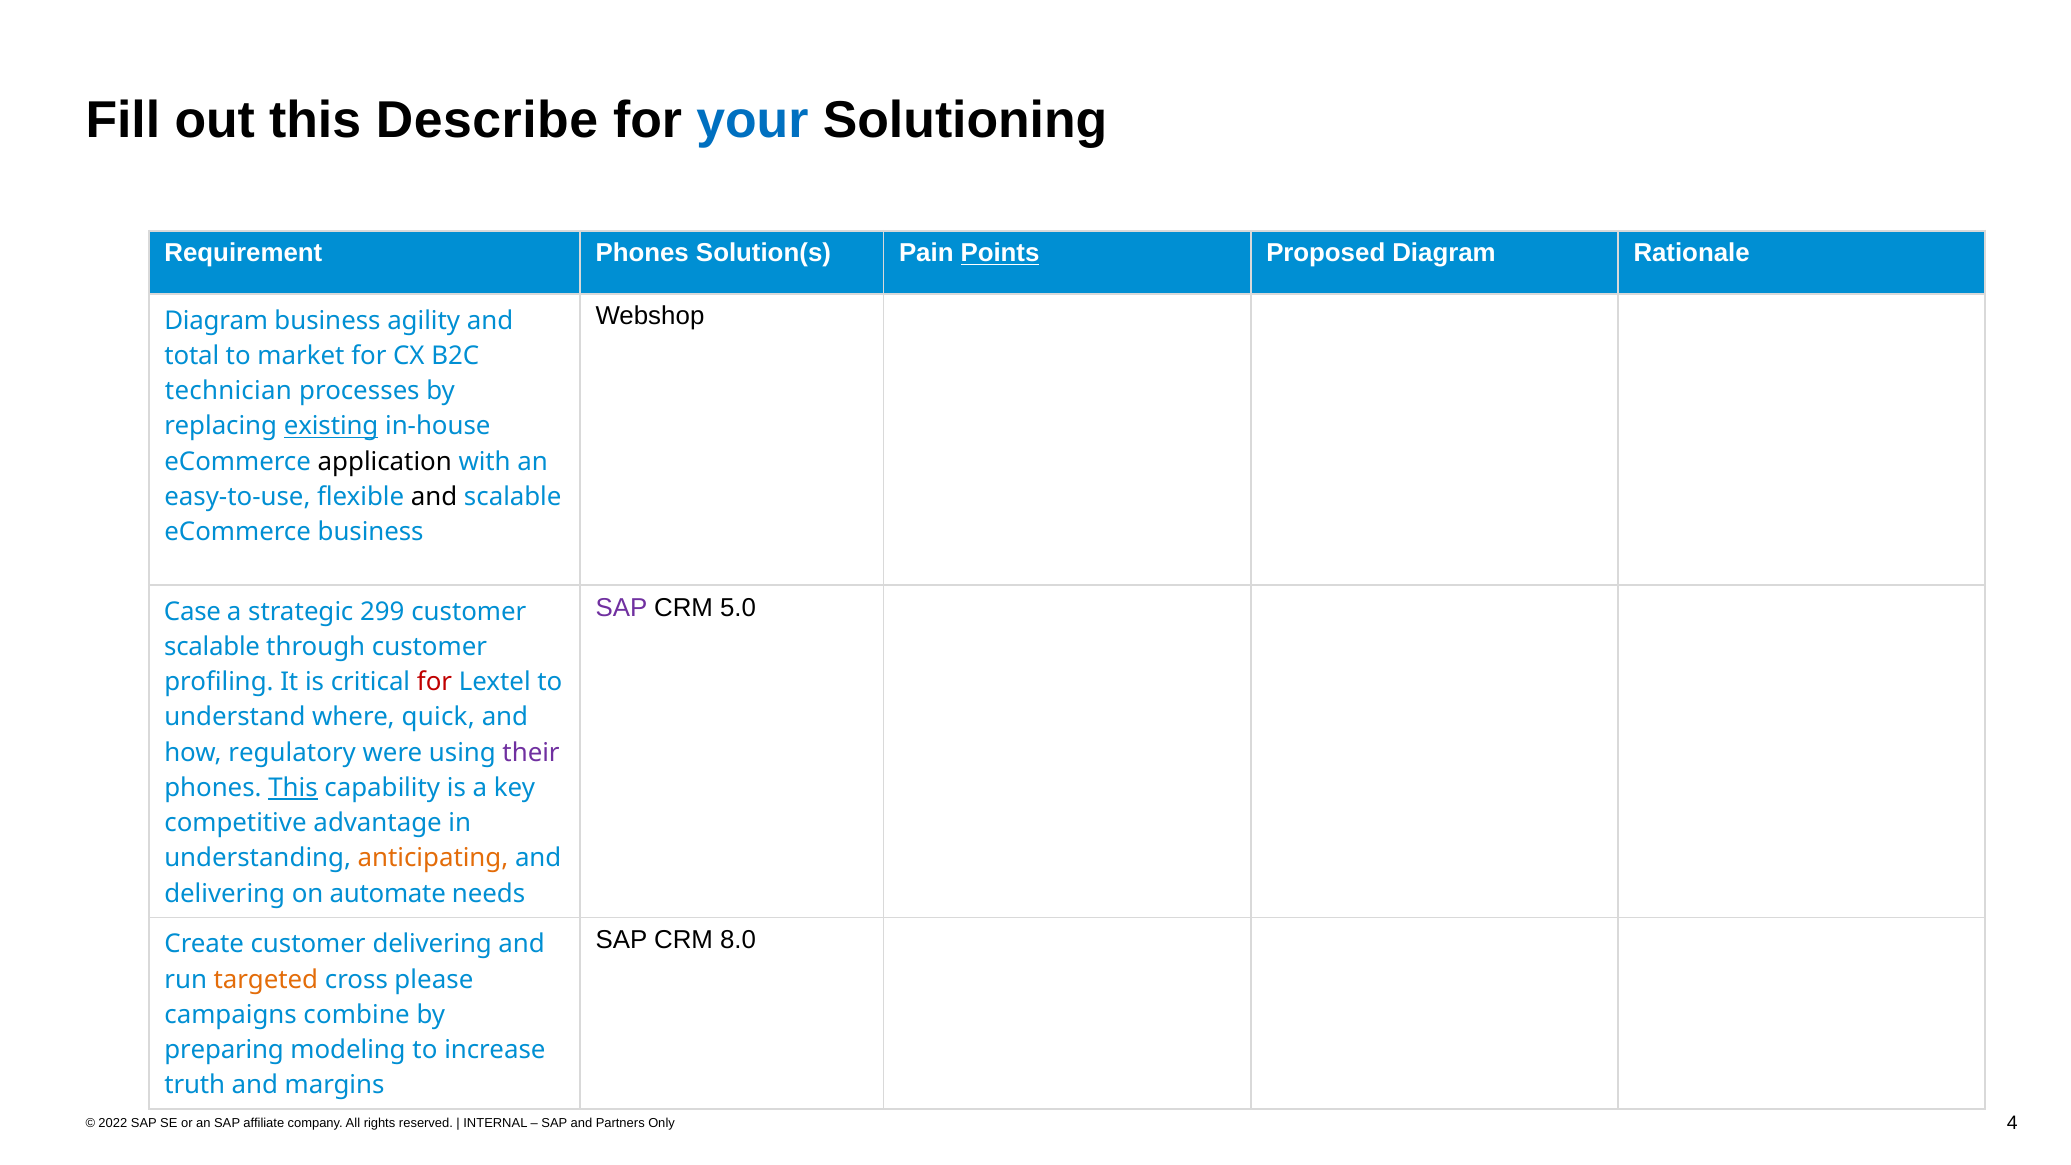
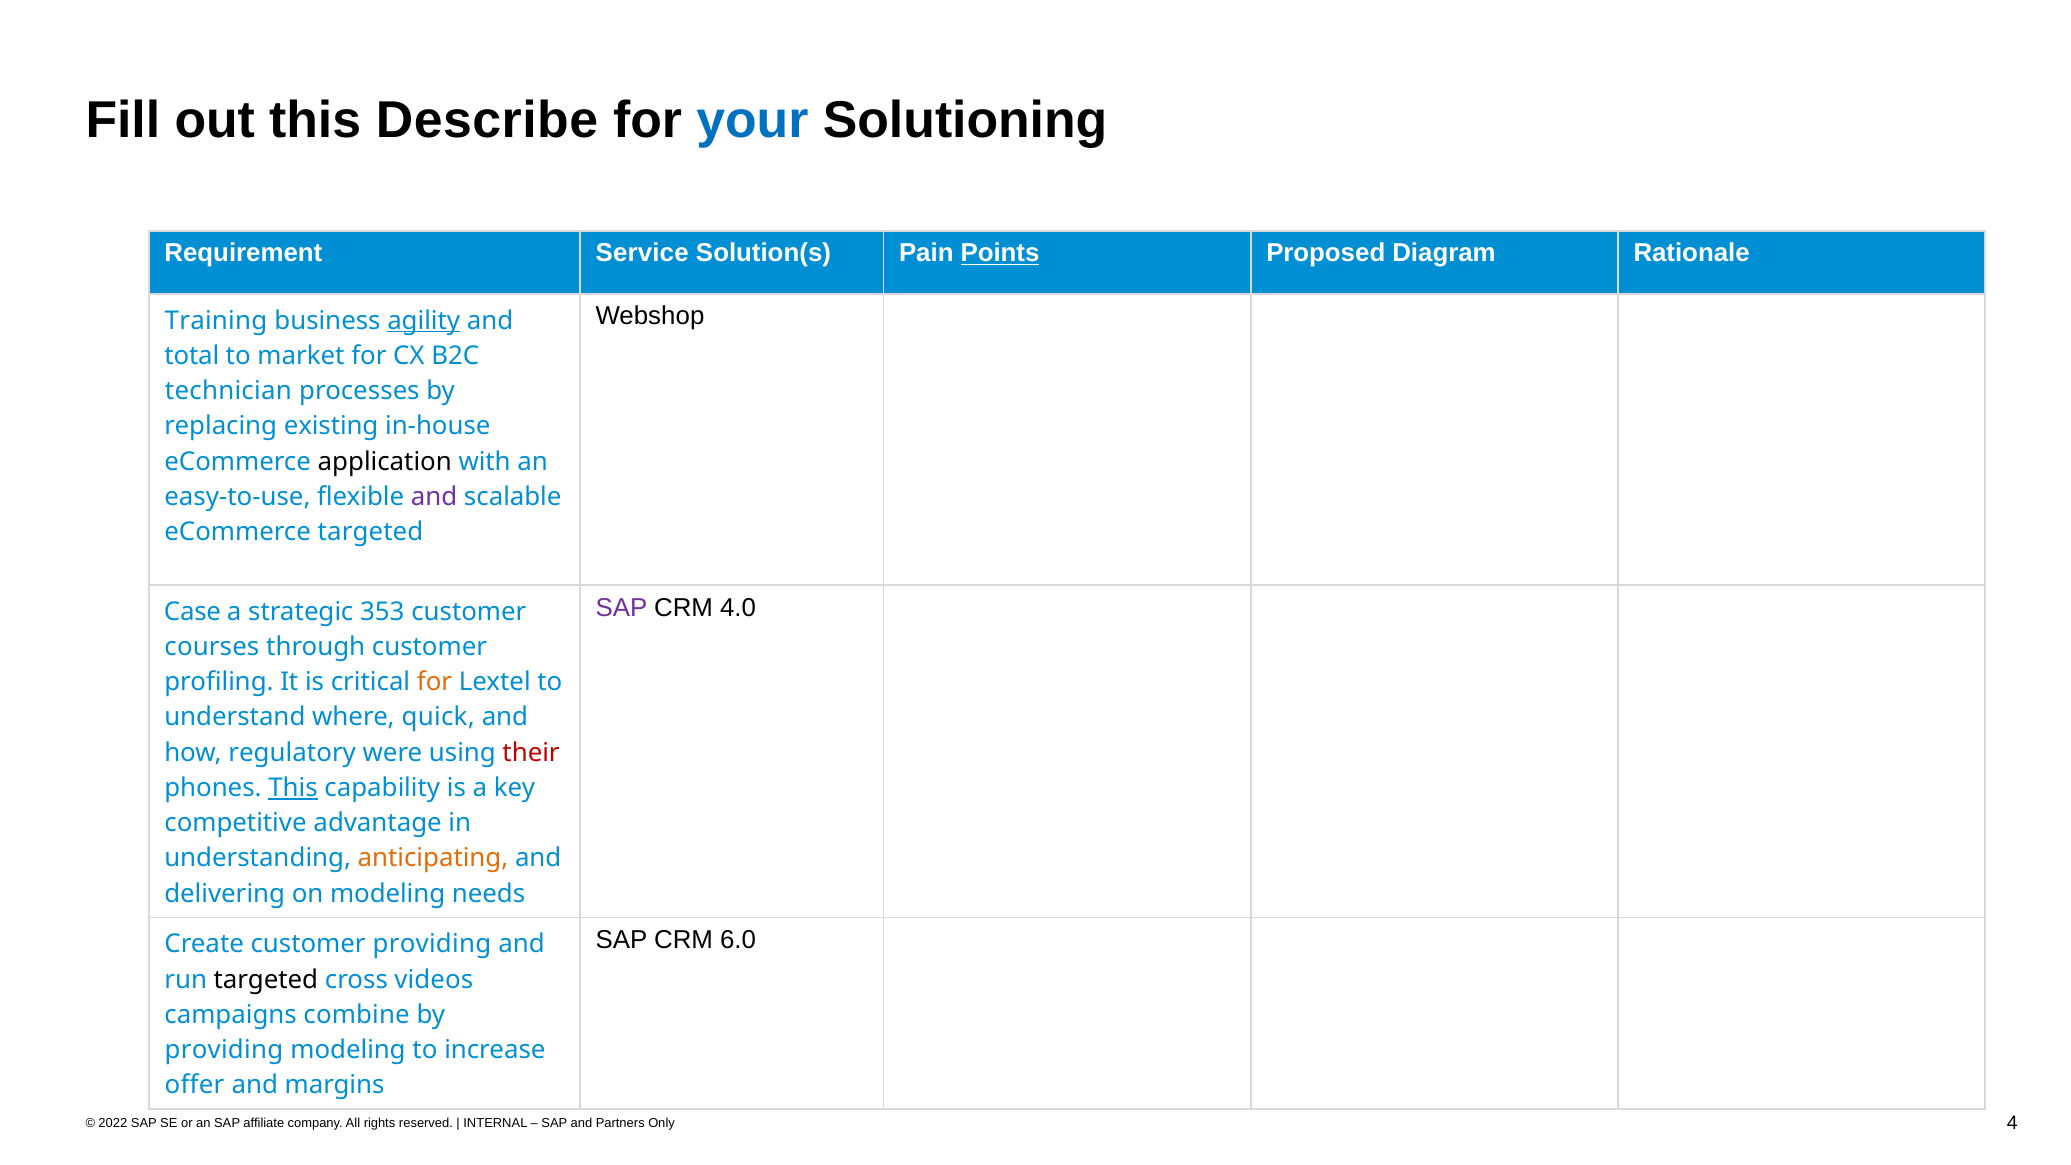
Requirement Phones: Phones -> Service (642, 253)
Diagram: Diagram -> Training (216, 321)
agility underline: none -> present (424, 321)
existing underline: present -> none (331, 426)
and colour: black -> purple (434, 497)
eCommerce business: business -> targeted (371, 532)
5.0: 5.0 -> 4.0 (738, 607)
299: 299 -> 353 (382, 612)
scalable: scalable -> courses (212, 647)
for colour: red -> orange (435, 682)
their colour: purple -> red (531, 752)
on automate: automate -> modeling (388, 893)
8.0: 8.0 -> 6.0 (738, 940)
customer delivering: delivering -> providing (432, 944)
targeted colour: orange -> black (266, 979)
please: please -> videos (434, 979)
preparing: preparing -> providing (224, 1050)
truth: truth -> offer (195, 1085)
